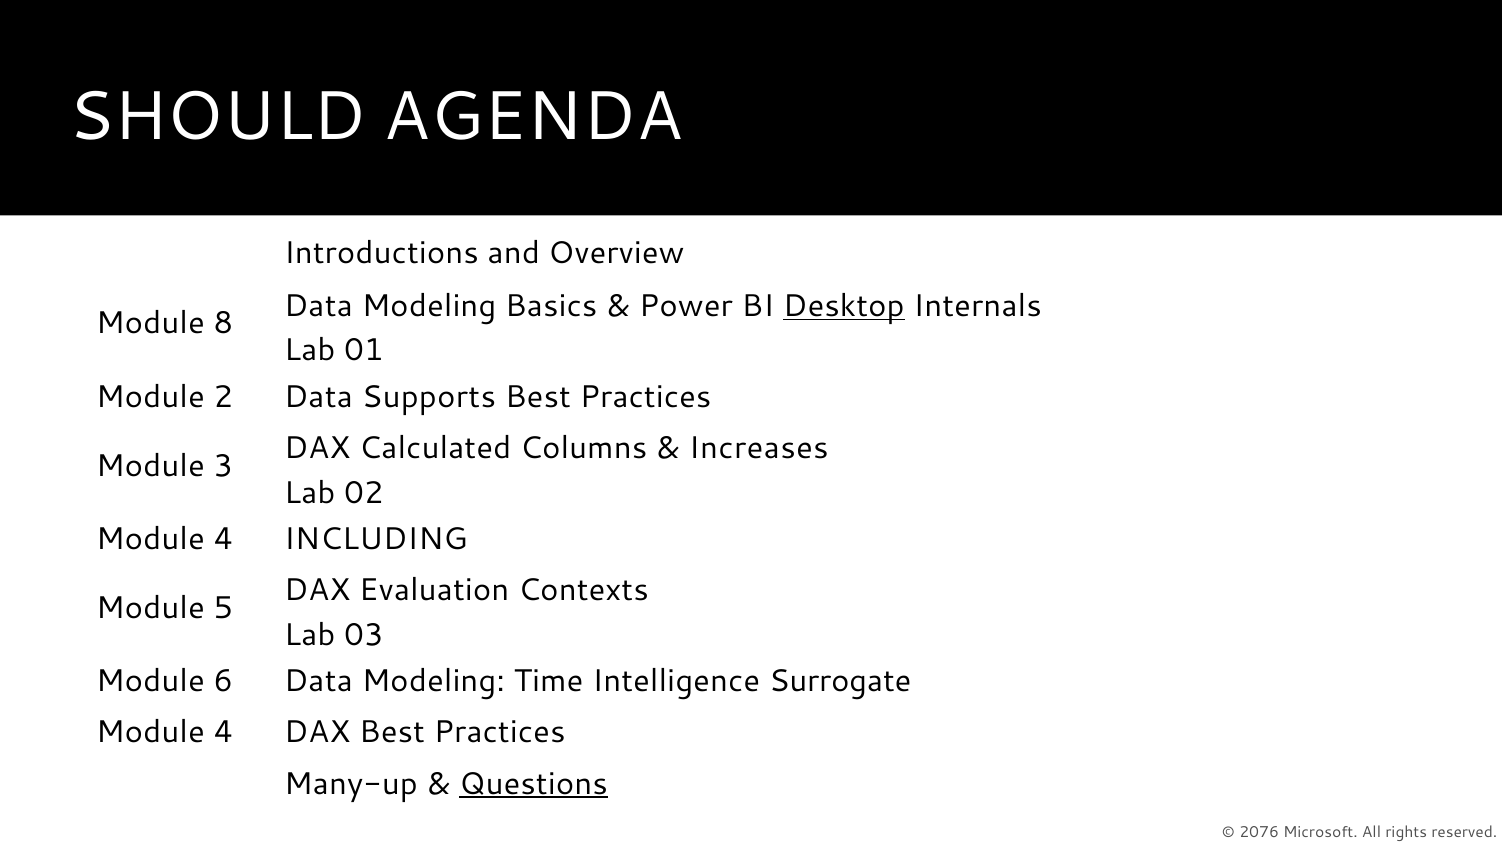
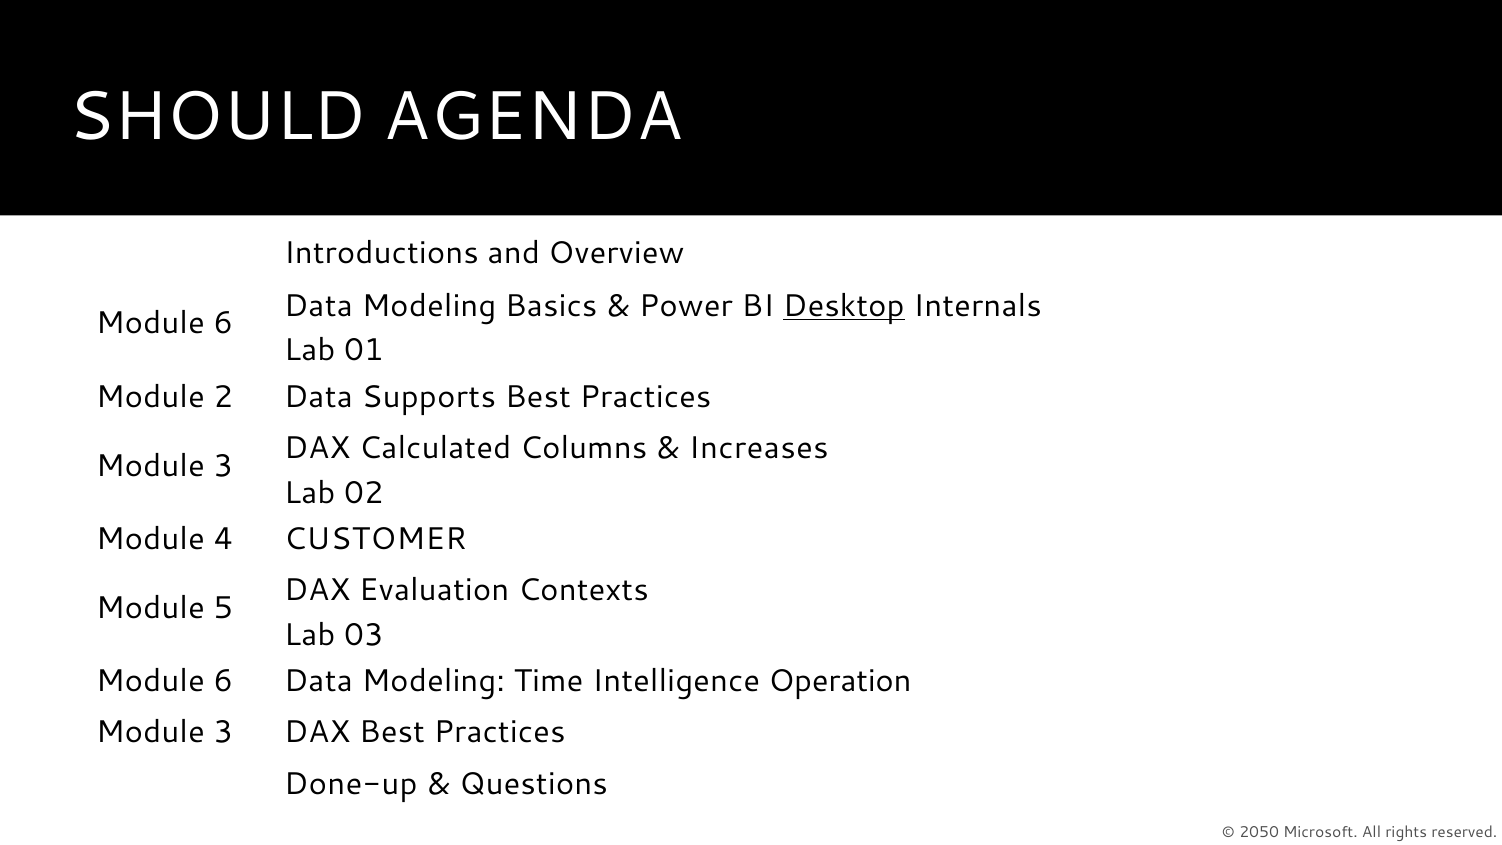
8: 8 -> 6 (223, 324)
INCLUDING: INCLUDING -> CUSTOMER (375, 539)
Surrogate: Surrogate -> Operation (840, 681)
4: 4 -> 3 (223, 732)
Many-up: Many-up -> Done-up (351, 784)
Questions underline: present -> none (534, 784)
2076: 2076 -> 2050 (1259, 832)
